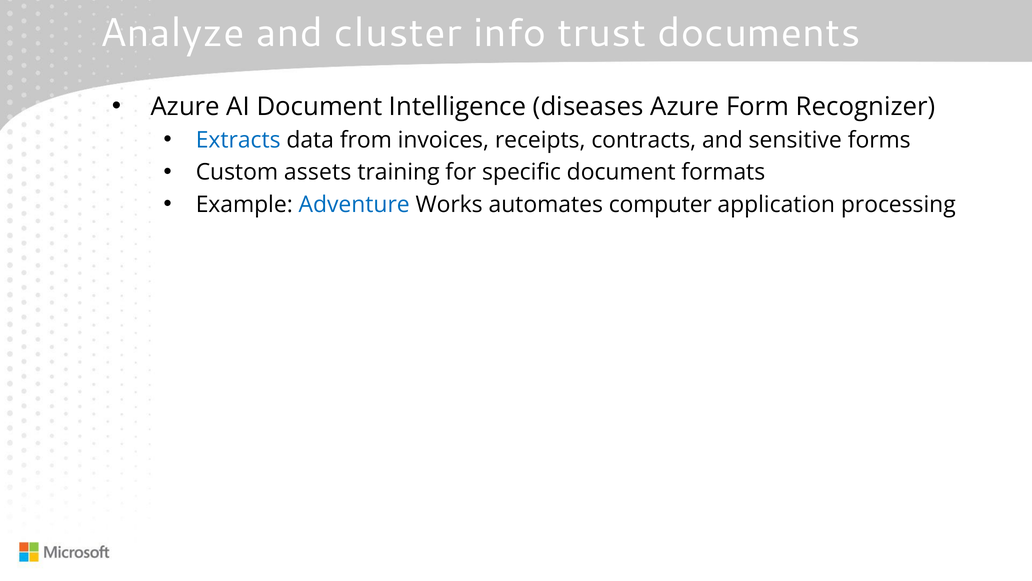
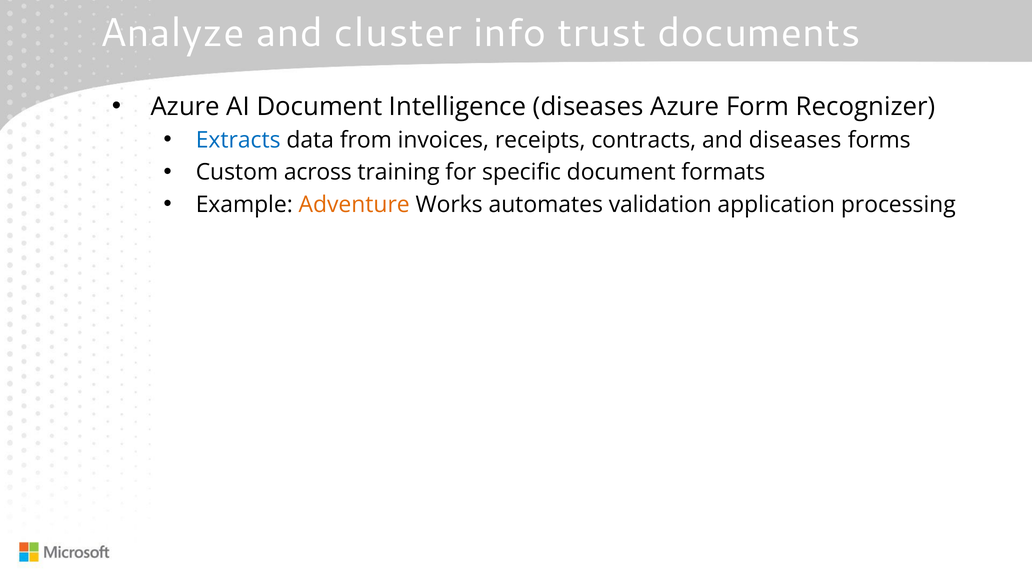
and sensitive: sensitive -> diseases (795, 140)
assets: assets -> across (318, 172)
Adventure colour: blue -> orange (354, 204)
computer: computer -> validation (660, 204)
